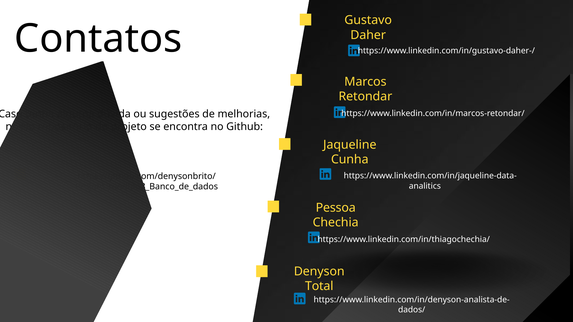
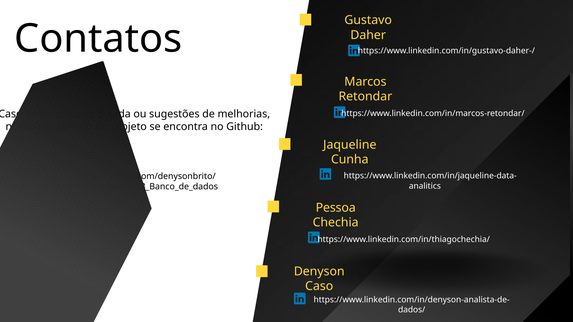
Total: Total -> Caso (319, 286)
